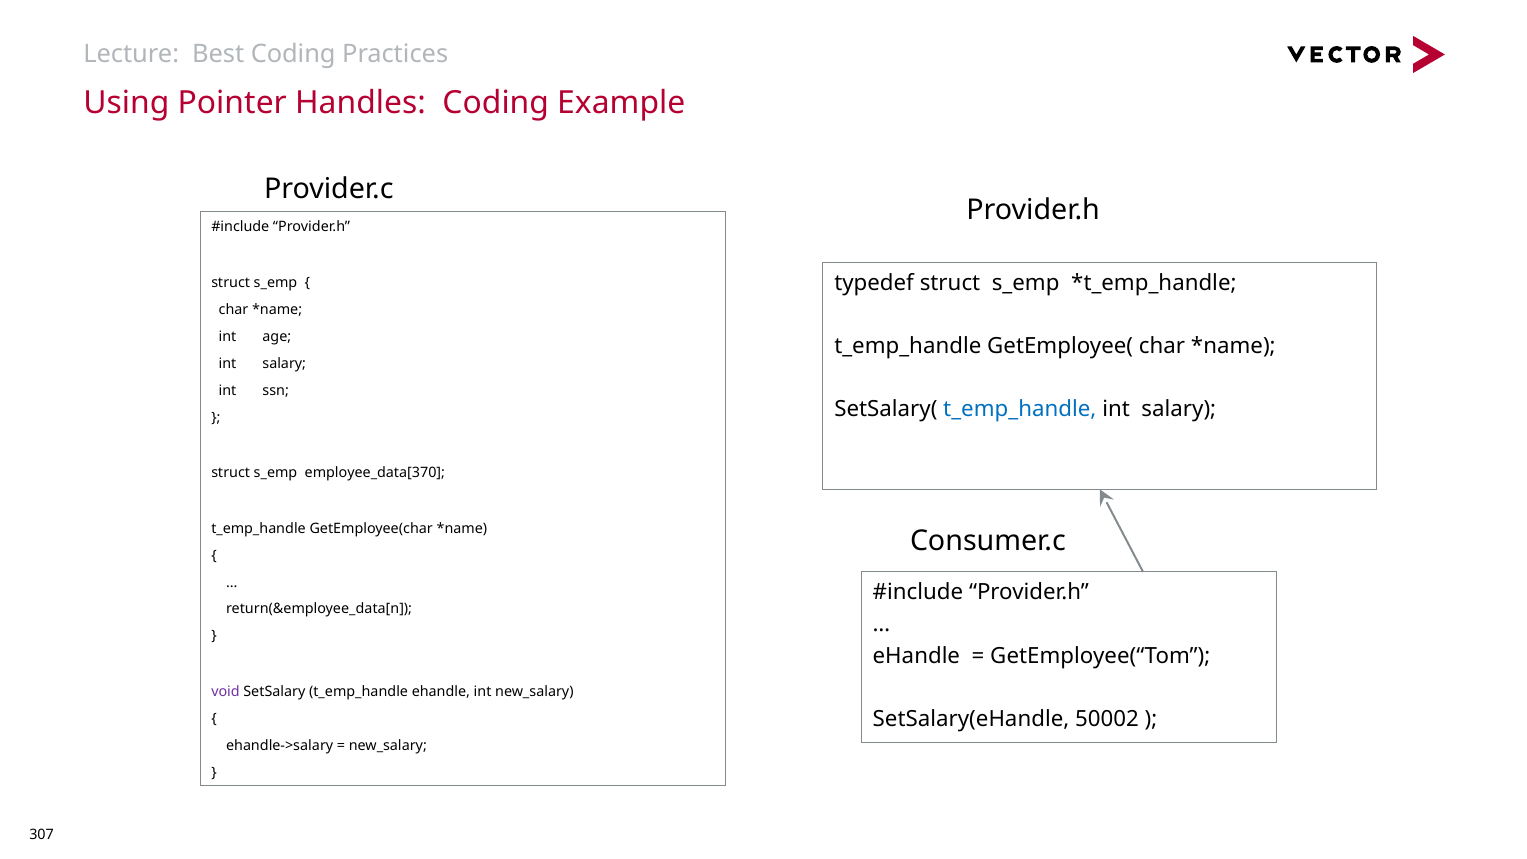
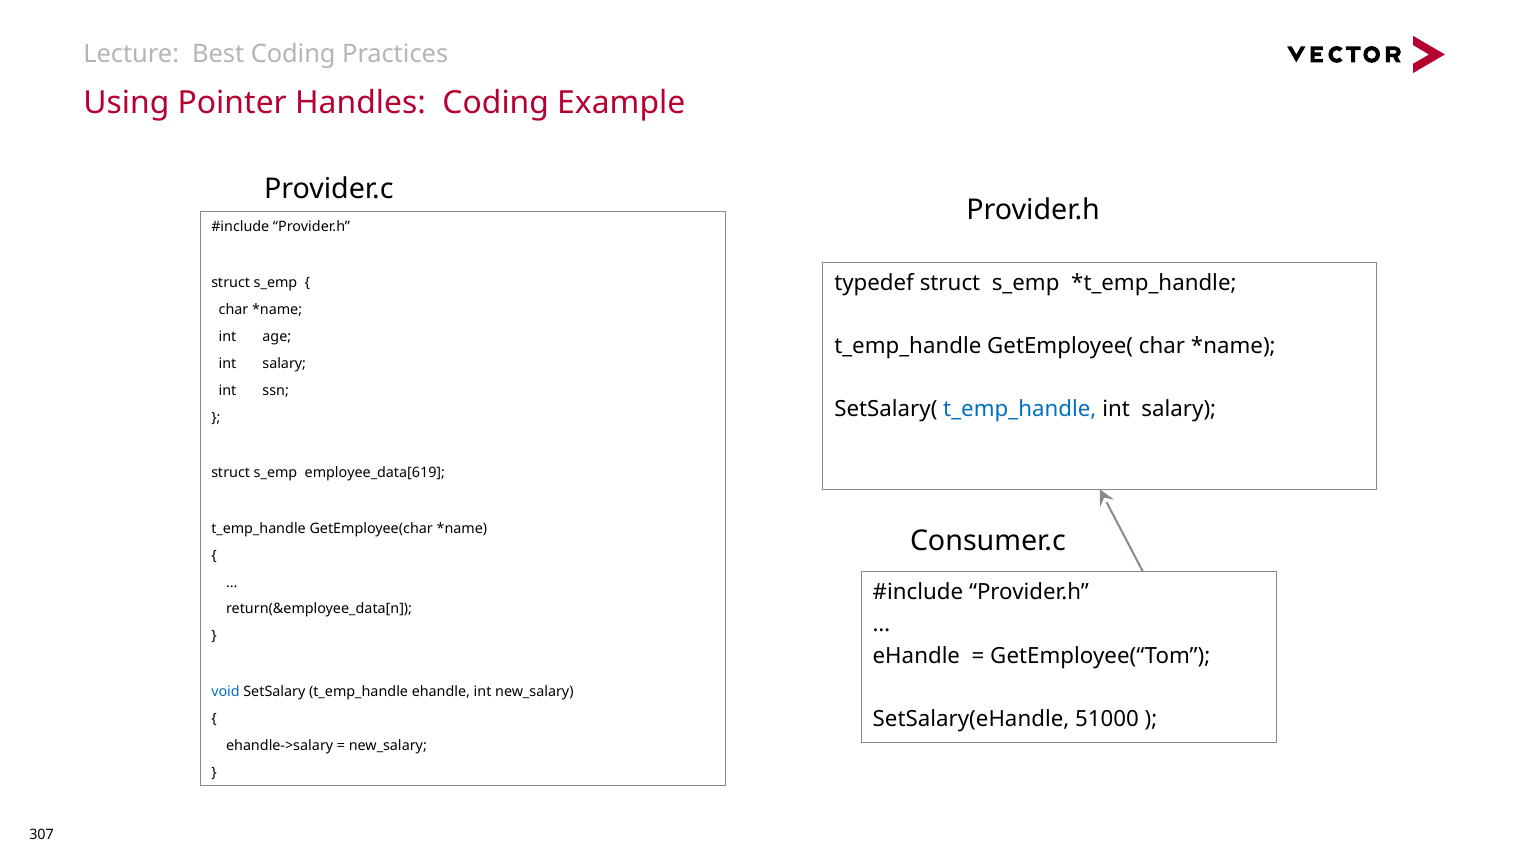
employee_data[370: employee_data[370 -> employee_data[619 (375, 473)
void colour: purple -> blue (225, 692)
50002: 50002 -> 51000 (1107, 719)
